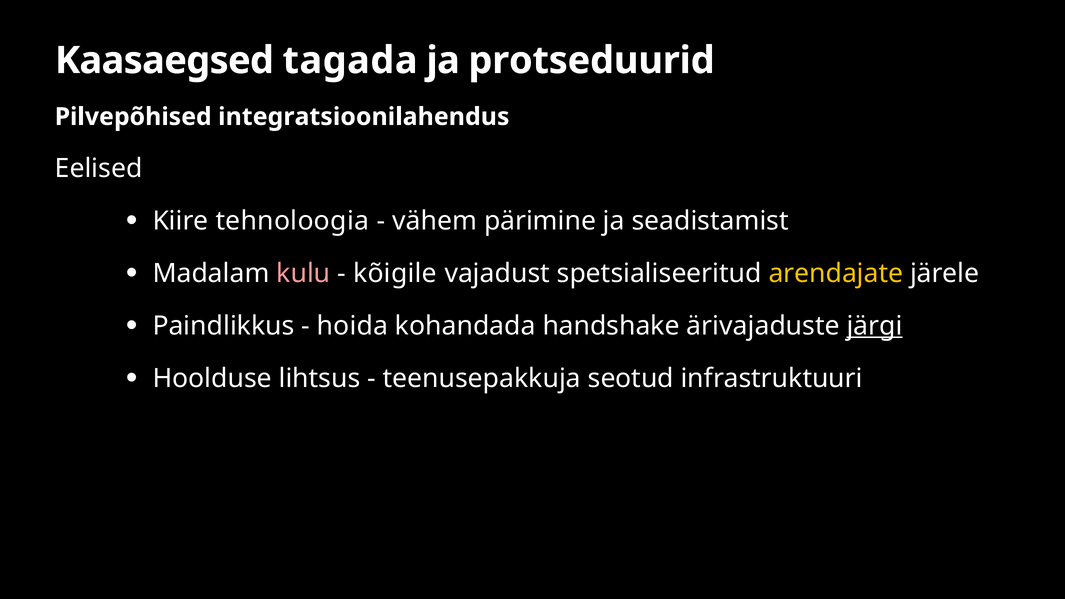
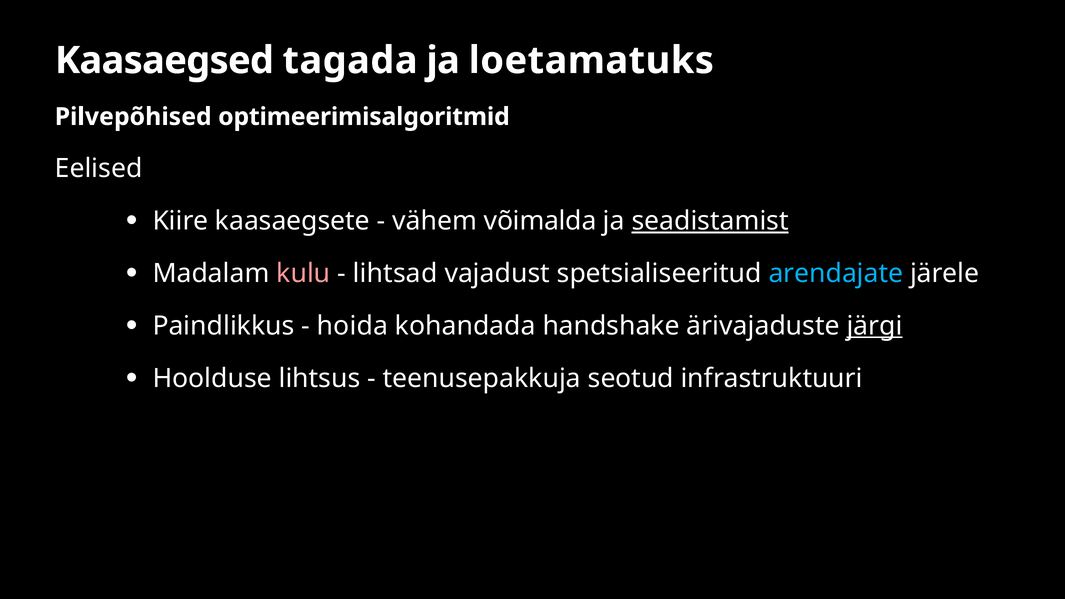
protseduurid: protseduurid -> loetamatuks (591, 61)
integratsioonilahendus: integratsioonilahendus -> optimeerimisalgoritmid (364, 117)
tehnoloogia: tehnoloogia -> kaasaegsete (292, 221)
pärimine: pärimine -> võimalda (540, 221)
seadistamist underline: none -> present (710, 221)
kõigile: kõigile -> lihtsad (395, 274)
arendajate colour: yellow -> light blue (836, 274)
